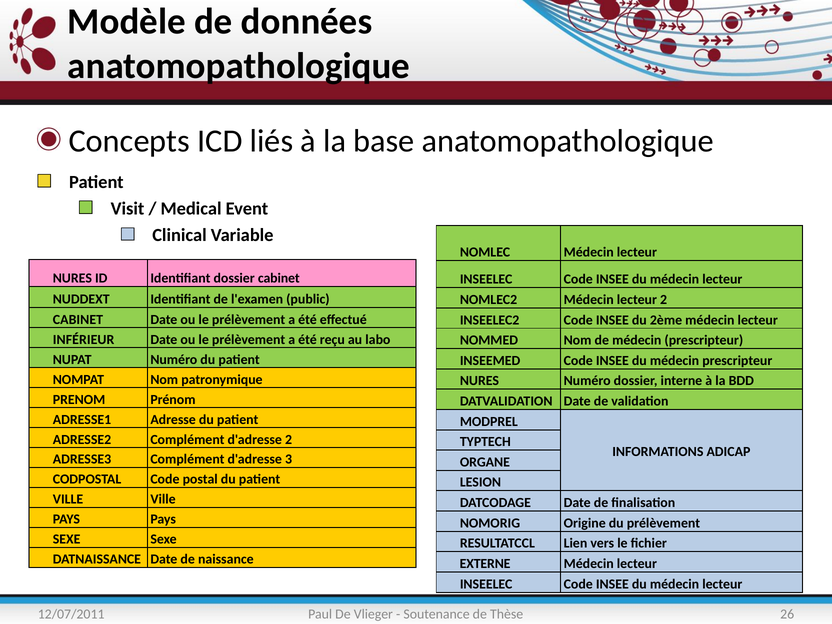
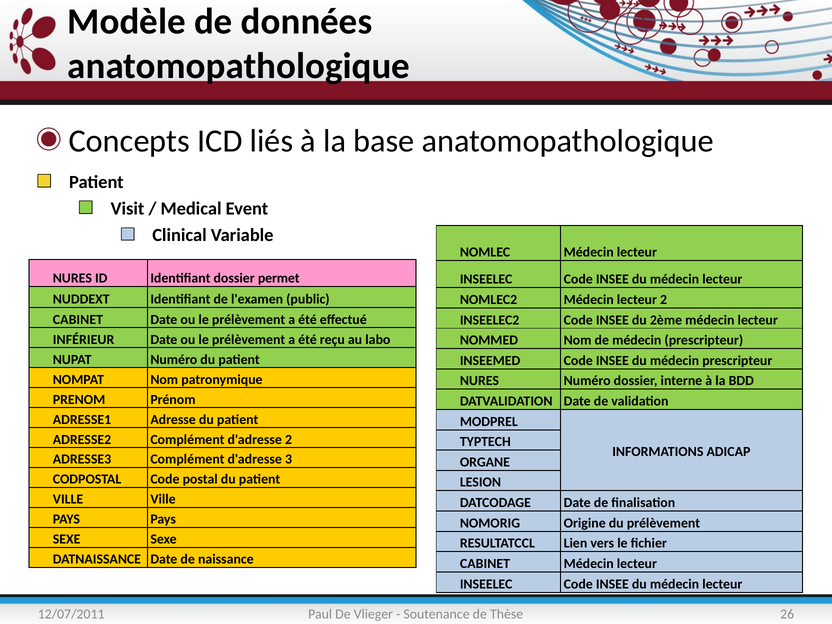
dossier cabinet: cabinet -> permet (279, 278)
EXTERNE: EXTERNE -> CABINET (485, 564)
